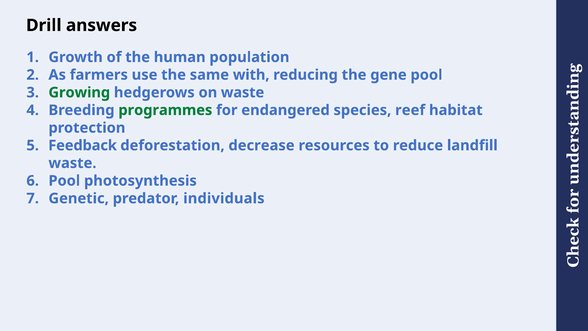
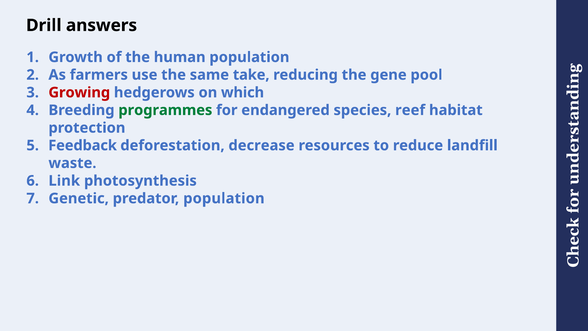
with: with -> take (251, 75)
Growing colour: green -> red (79, 92)
on waste: waste -> which (243, 92)
Pool: Pool -> Link (64, 181)
predator individuals: individuals -> population (224, 198)
